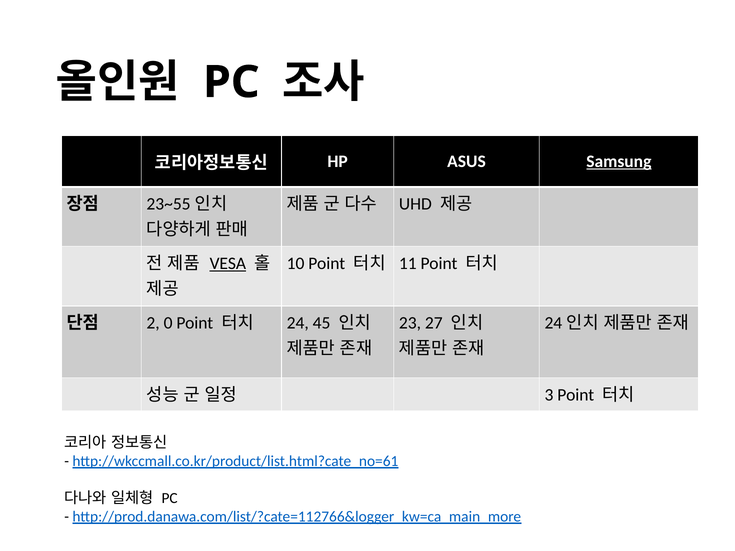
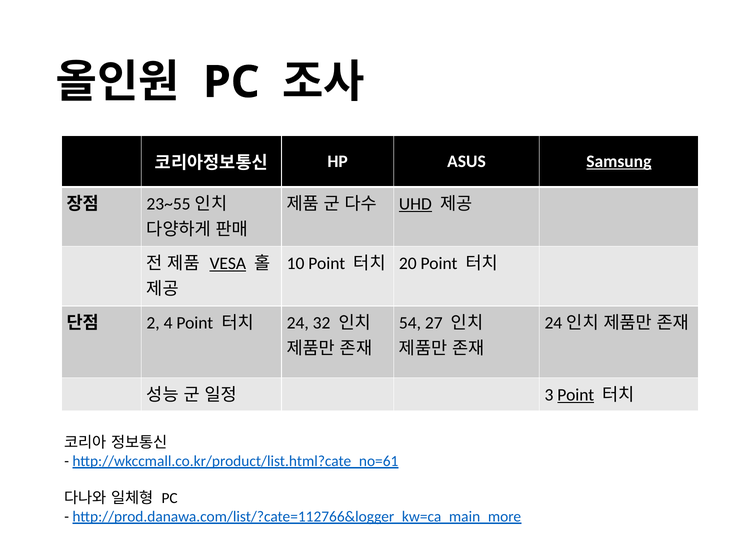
UHD underline: none -> present (415, 204)
11: 11 -> 20 (408, 264)
23: 23 -> 54 (410, 323)
0: 0 -> 4 (168, 323)
45: 45 -> 32 (322, 323)
Point underline: none -> present (576, 395)
